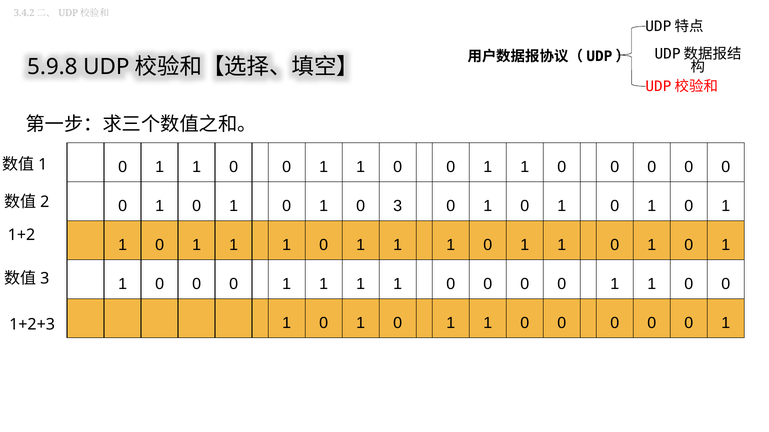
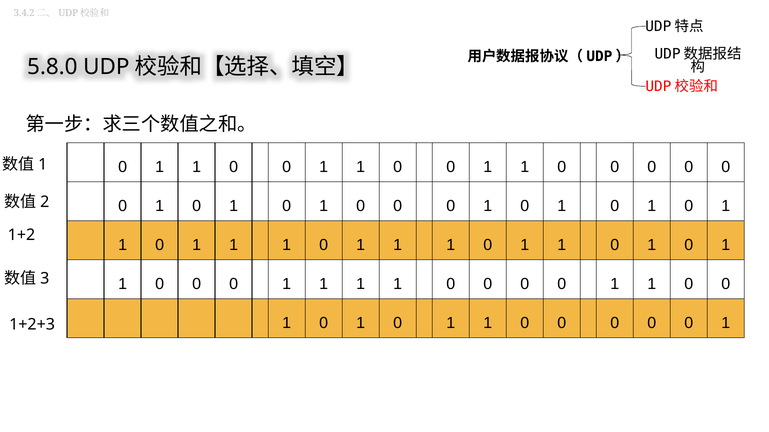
5.9.8: 5.9.8 -> 5.8.0 (52, 67)
0 1 0 3: 3 -> 0 (398, 206)
